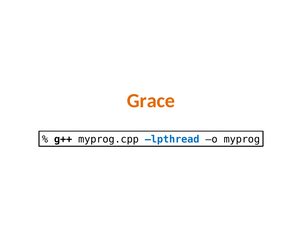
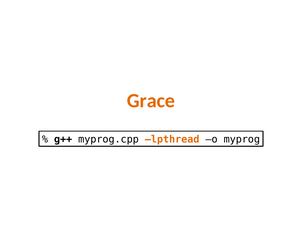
lpthread colour: blue -> orange (172, 139)
